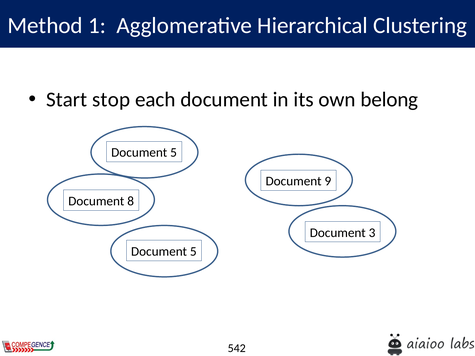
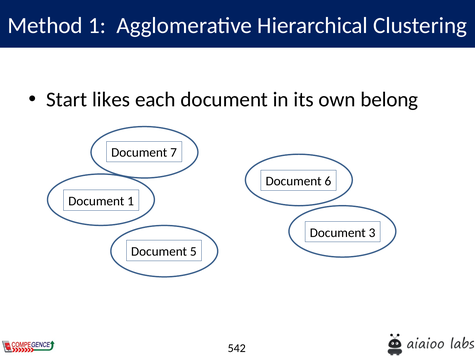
stop: stop -> likes (111, 100)
5: 5 -> 7 (174, 153)
9: 9 -> 6 (328, 181)
Document 8: 8 -> 1 (131, 201)
